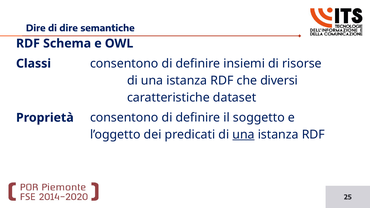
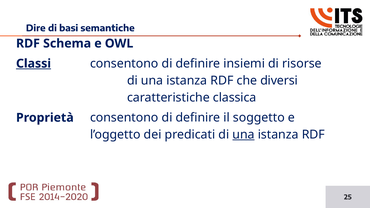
di dire: dire -> basi (69, 28)
Classi underline: none -> present (34, 64)
dataset: dataset -> classica (235, 98)
